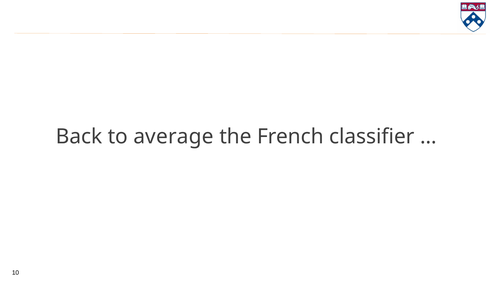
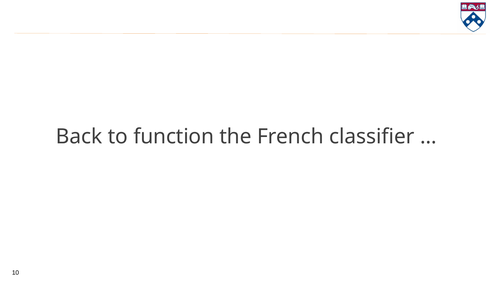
average: average -> function (174, 136)
